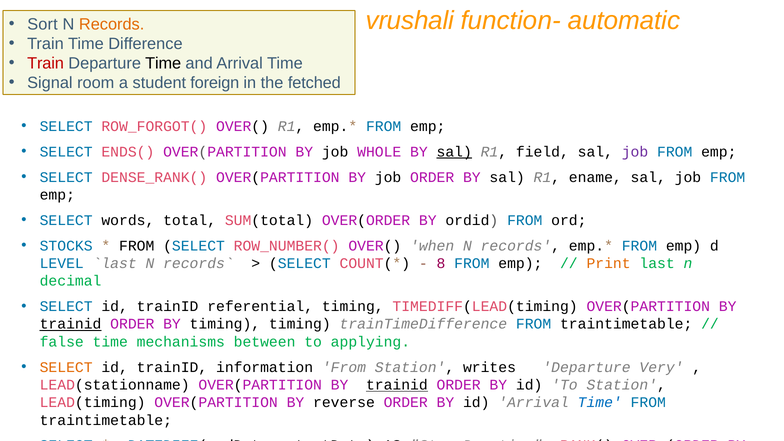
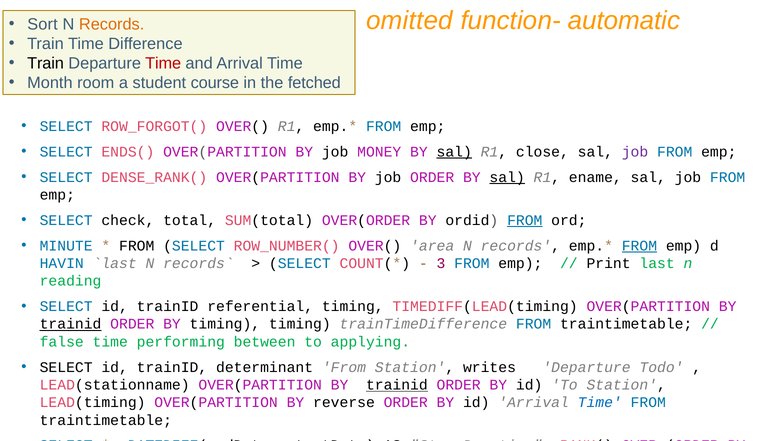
vrushali: vrushali -> omitted (410, 20)
Train colour: red -> black (46, 63)
Time colour: black -> red (163, 63)
Signal: Signal -> Month (50, 83)
foreign: foreign -> course (215, 83)
WHOLE: WHOLE -> MONEY (379, 152)
field: field -> close (542, 152)
sal underline: none -> present (507, 177)
words: words -> check (128, 220)
FROM underline: none -> present (525, 220)
STOCKS: STOCKS -> MINUTE (66, 246)
when: when -> area (432, 246)
FROM underline: none -> present (639, 246)
LEVEL: LEVEL -> HAVIN (62, 263)
8: 8 -> 3 (441, 263)
Print colour: orange -> black (609, 263)
decimal: decimal -> reading (71, 281)
mechanisms: mechanisms -> performing (181, 342)
SELECT colour: orange -> black (66, 367)
information: information -> determinant (265, 367)
Very: Very -> Todo (661, 367)
